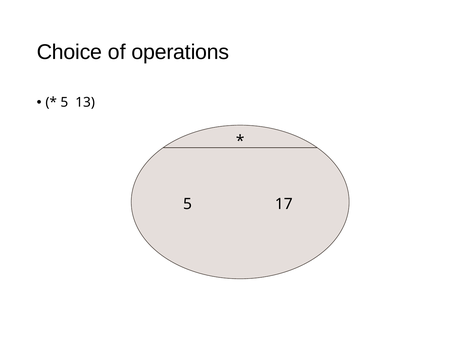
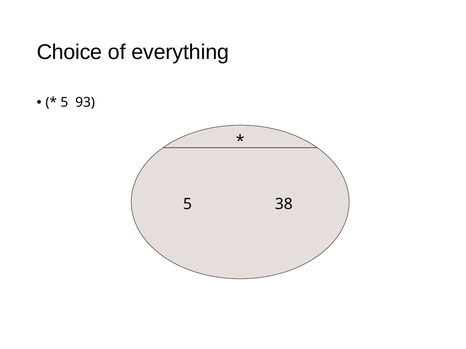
operations: operations -> everything (180, 52)
13: 13 -> 93 (85, 103)
17: 17 -> 38 (284, 204)
